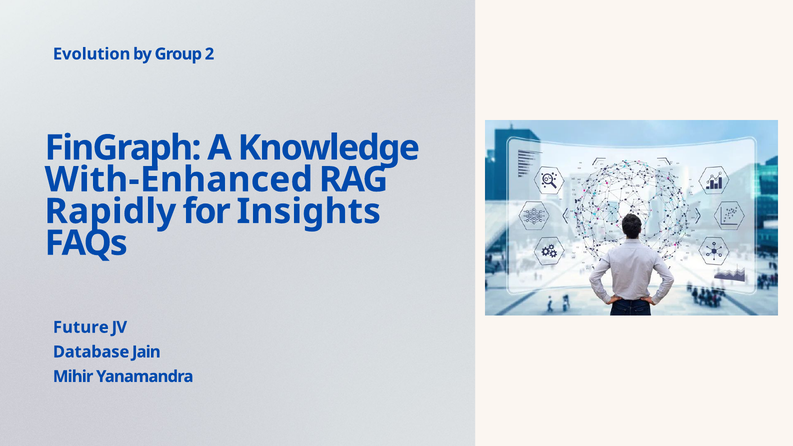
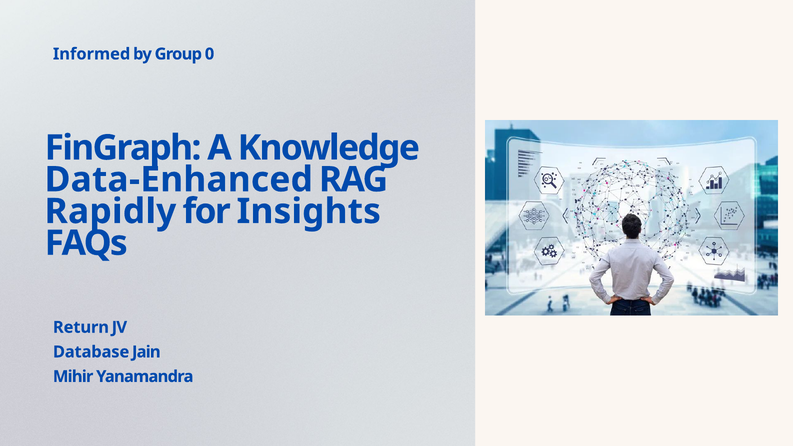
Evolution: Evolution -> Informed (92, 54)
2: 2 -> 0 (210, 54)
With-Enhanced: With-Enhanced -> Data-Enhanced (179, 180)
Future: Future -> Return (81, 327)
